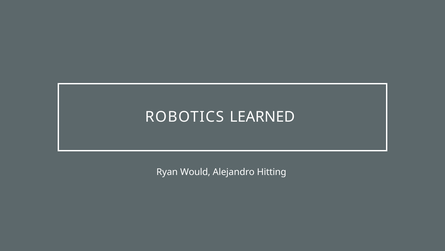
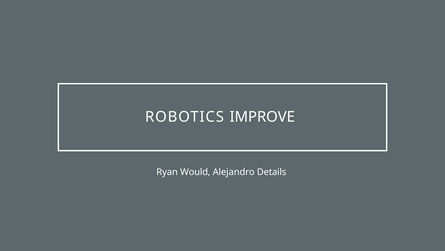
LEARNED: LEARNED -> IMPROVE (262, 117)
Hitting: Hitting -> Details (272, 172)
